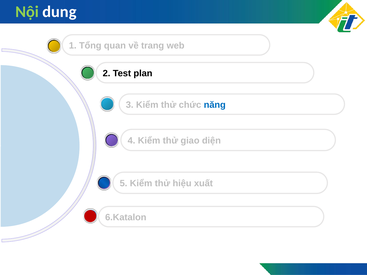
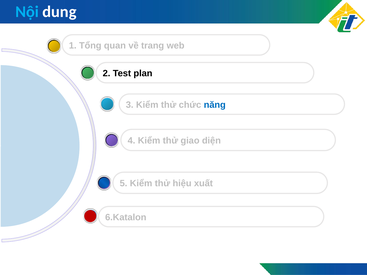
Nội colour: light green -> light blue (27, 12)
